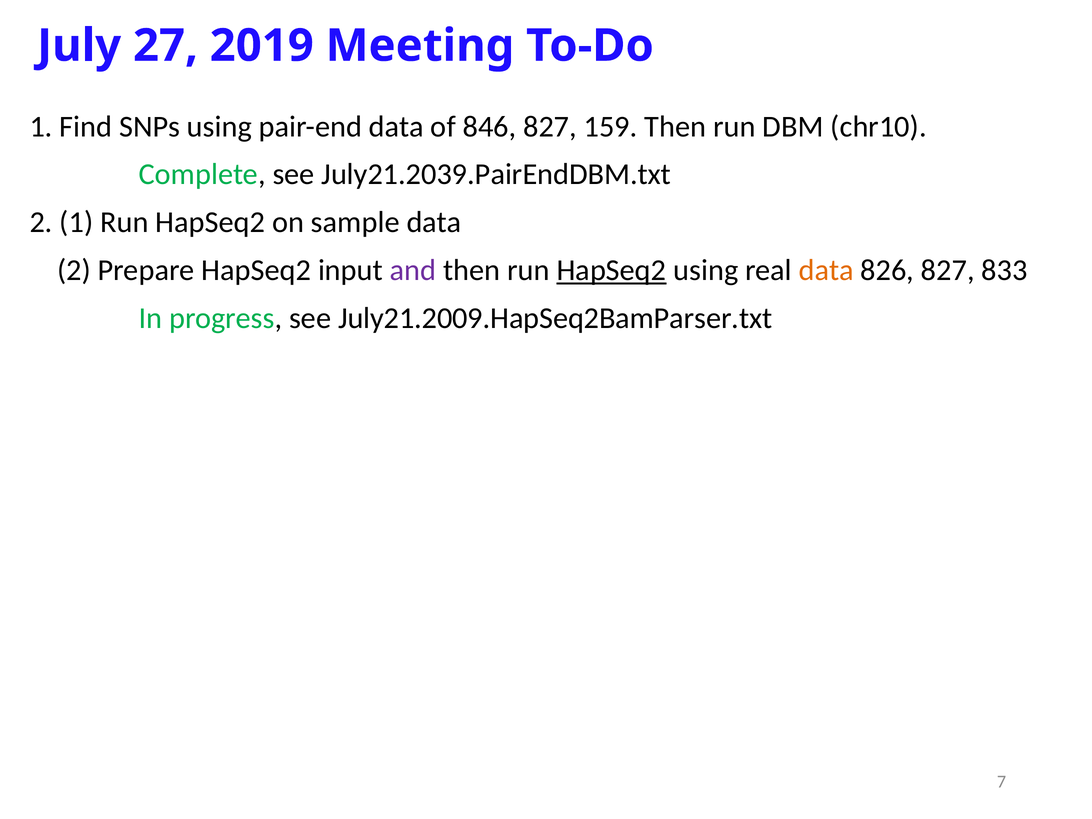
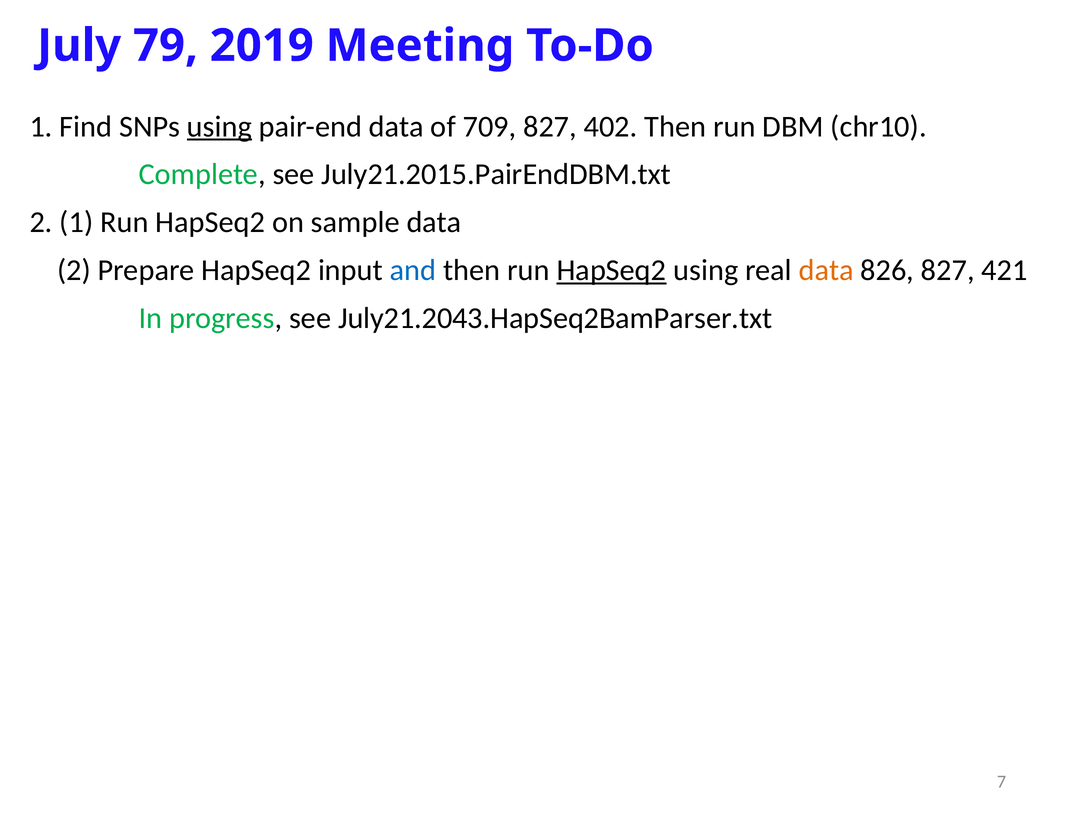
27: 27 -> 79 (165, 46)
using underline: none -> present (219, 126)
846: 846 -> 709 (489, 126)
159: 159 -> 402 (611, 126)
July21.2039.PairEndDBM.txt: July21.2039.PairEndDBM.txt -> July21.2015.PairEndDBM.txt (496, 174)
and colour: purple -> blue (413, 270)
833: 833 -> 421 (1005, 270)
July21.2009.HapSeq2BamParser.txt: July21.2009.HapSeq2BamParser.txt -> July21.2043.HapSeq2BamParser.txt (555, 318)
